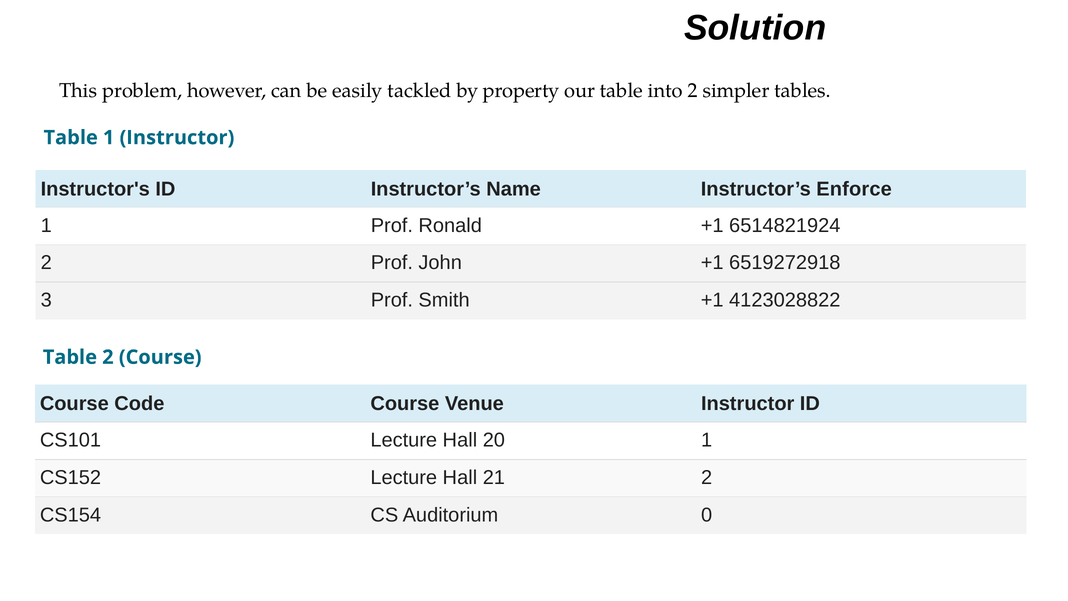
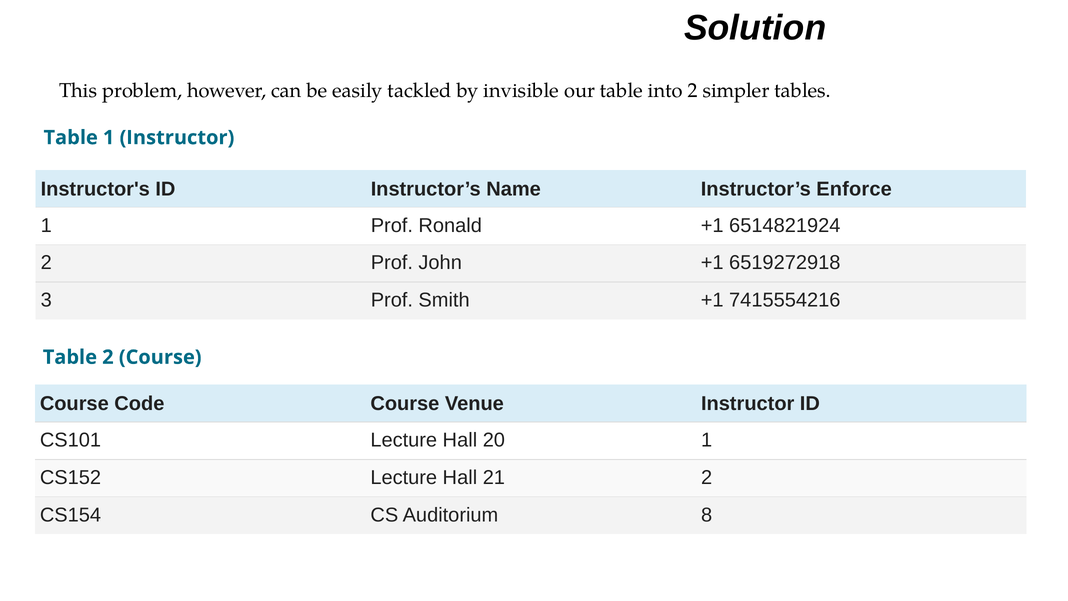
property: property -> invisible (521, 91)
4123028822: 4123028822 -> 7415554216 (785, 300)
0: 0 -> 8 (707, 515)
